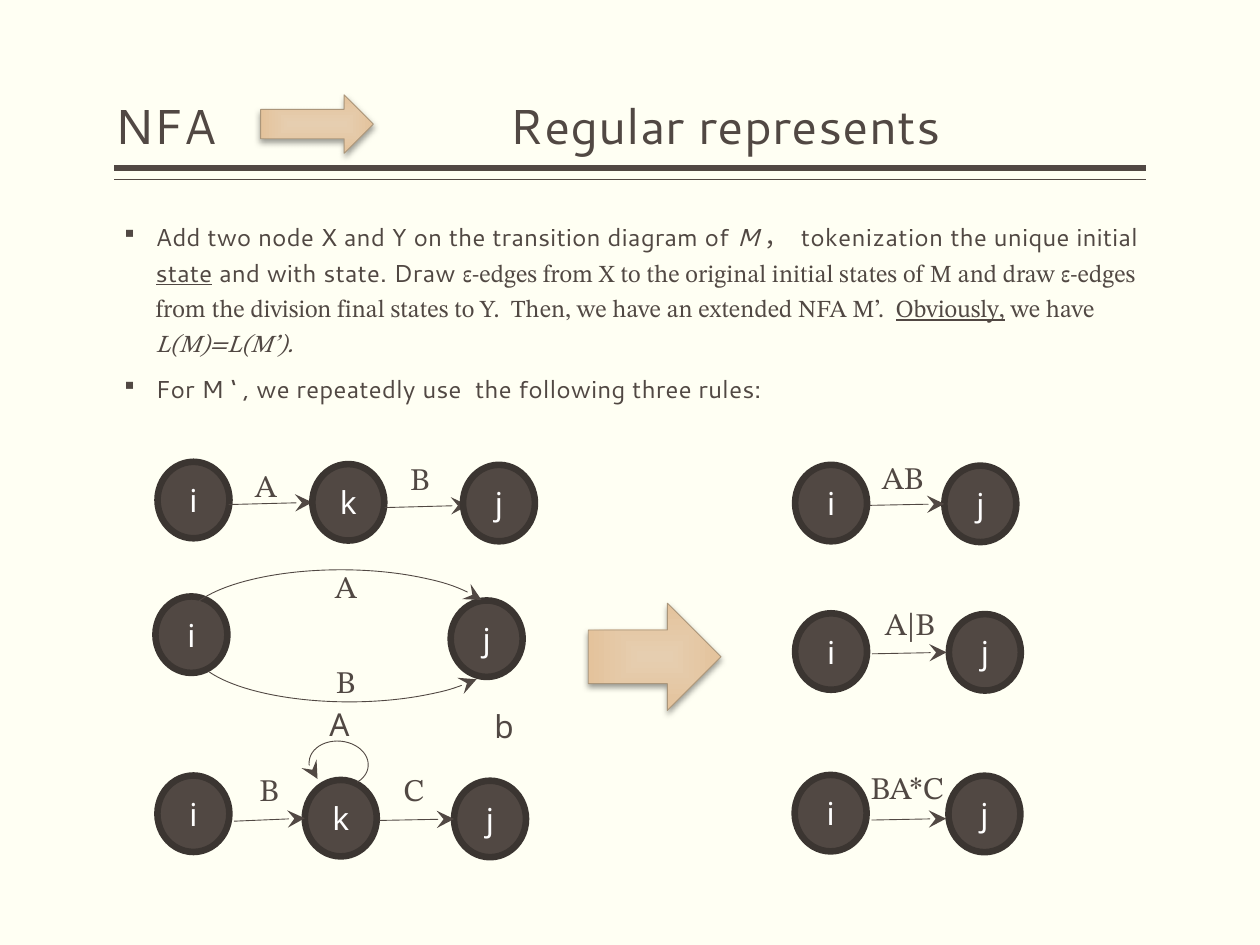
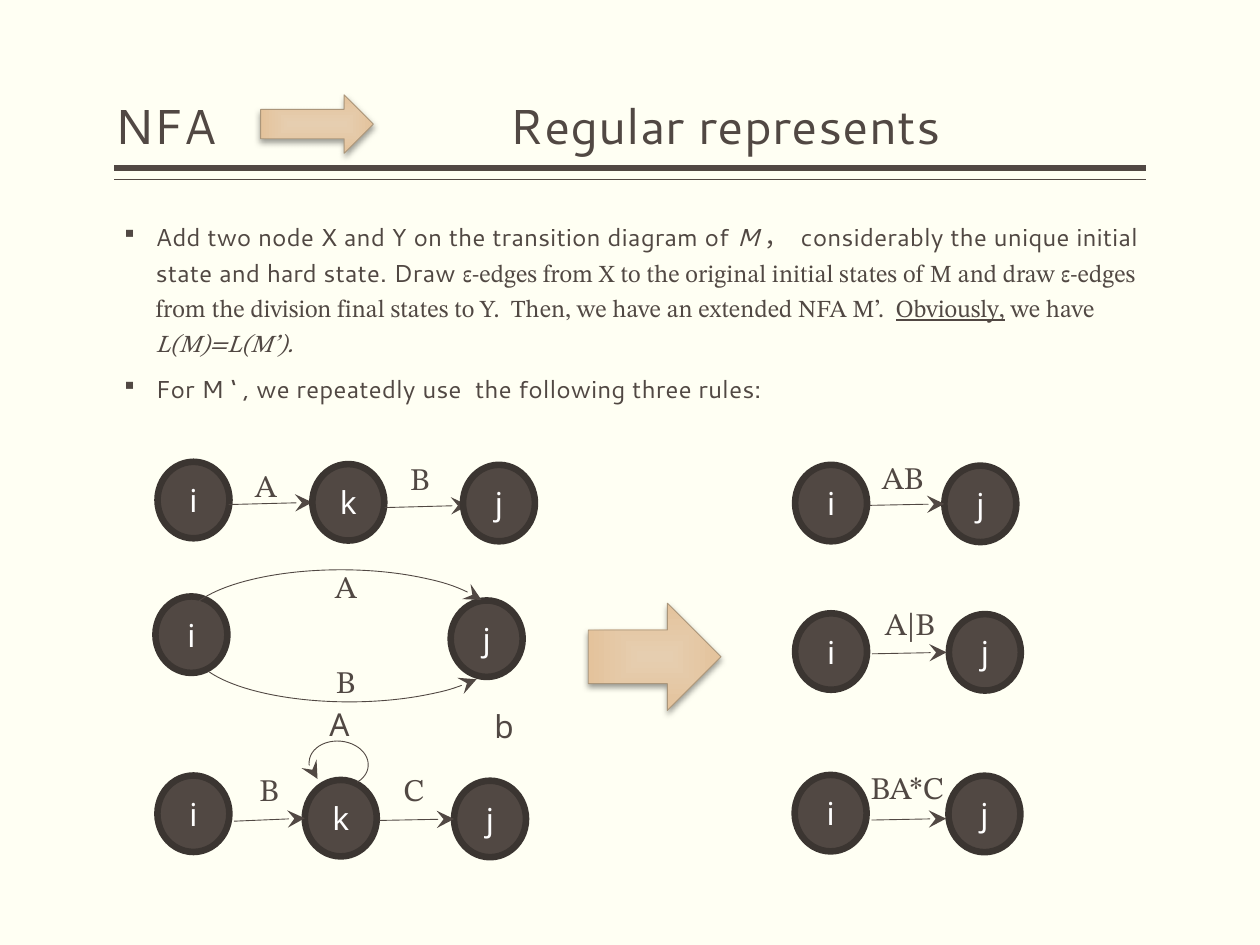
tokenization: tokenization -> considerably (872, 239)
state underline: present -> none (184, 274)
with: with -> hard (292, 274)
